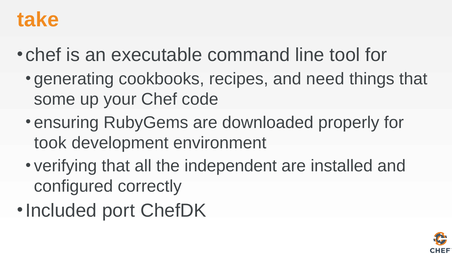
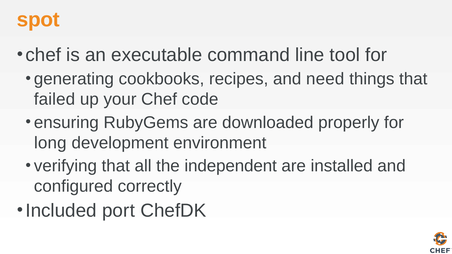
take: take -> spot (38, 20)
some: some -> failed (55, 99)
took: took -> long (50, 143)
